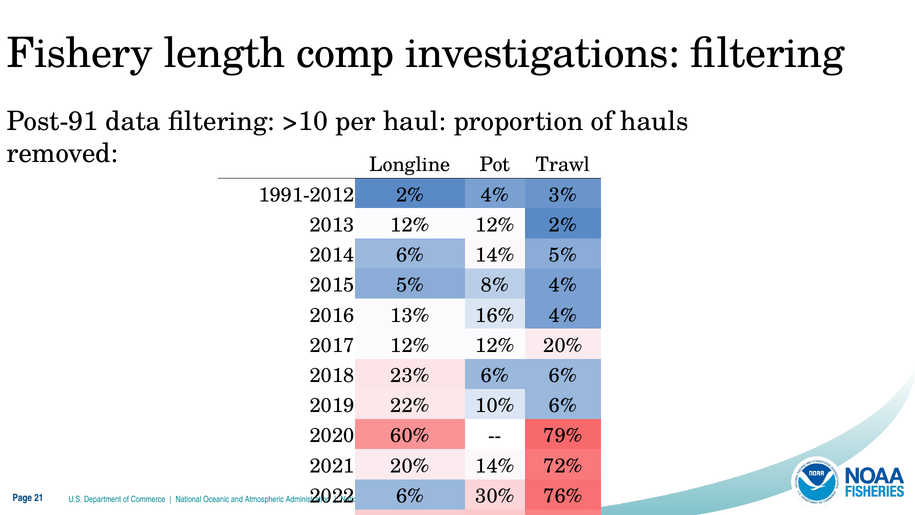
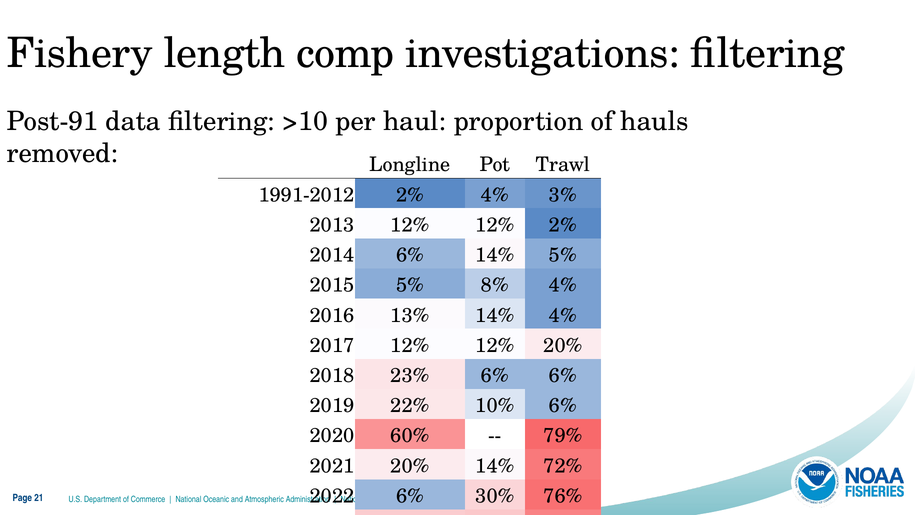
13% 16%: 16% -> 14% (495, 315)
